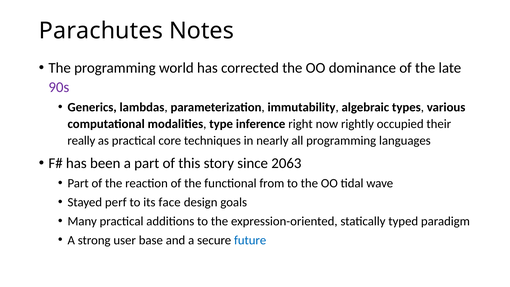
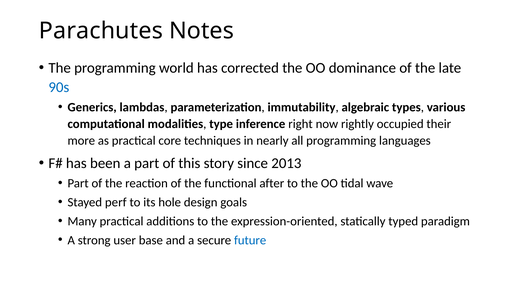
90s colour: purple -> blue (59, 87)
really: really -> more (81, 140)
2063: 2063 -> 2013 (286, 163)
from: from -> after (272, 183)
face: face -> hole (170, 202)
